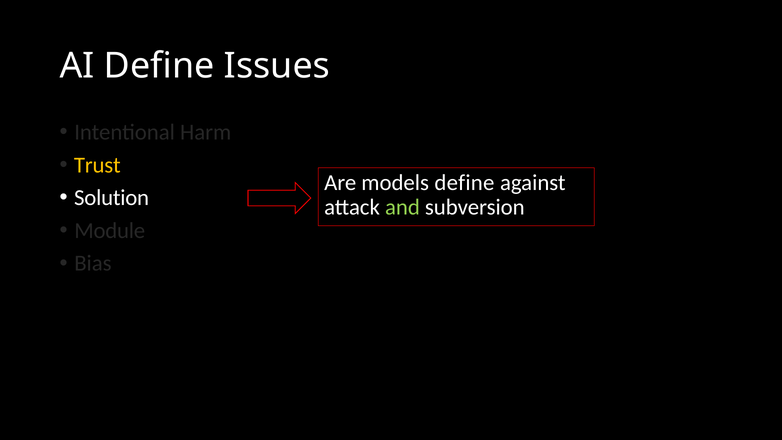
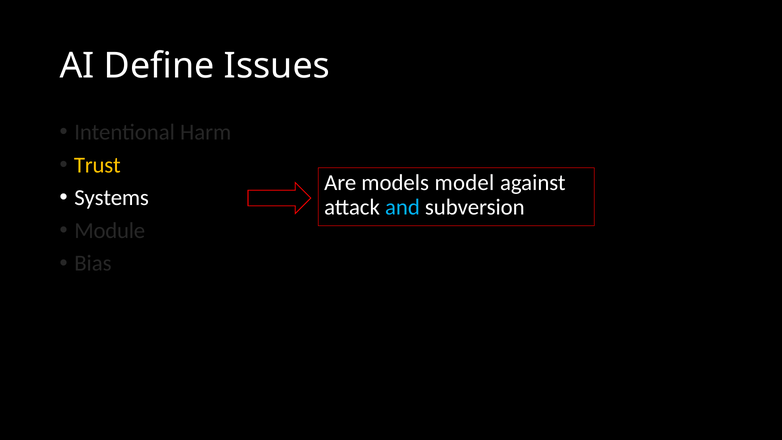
models define: define -> model (464, 183)
Solution: Solution -> Systems (112, 198)
and colour: light green -> light blue (402, 207)
